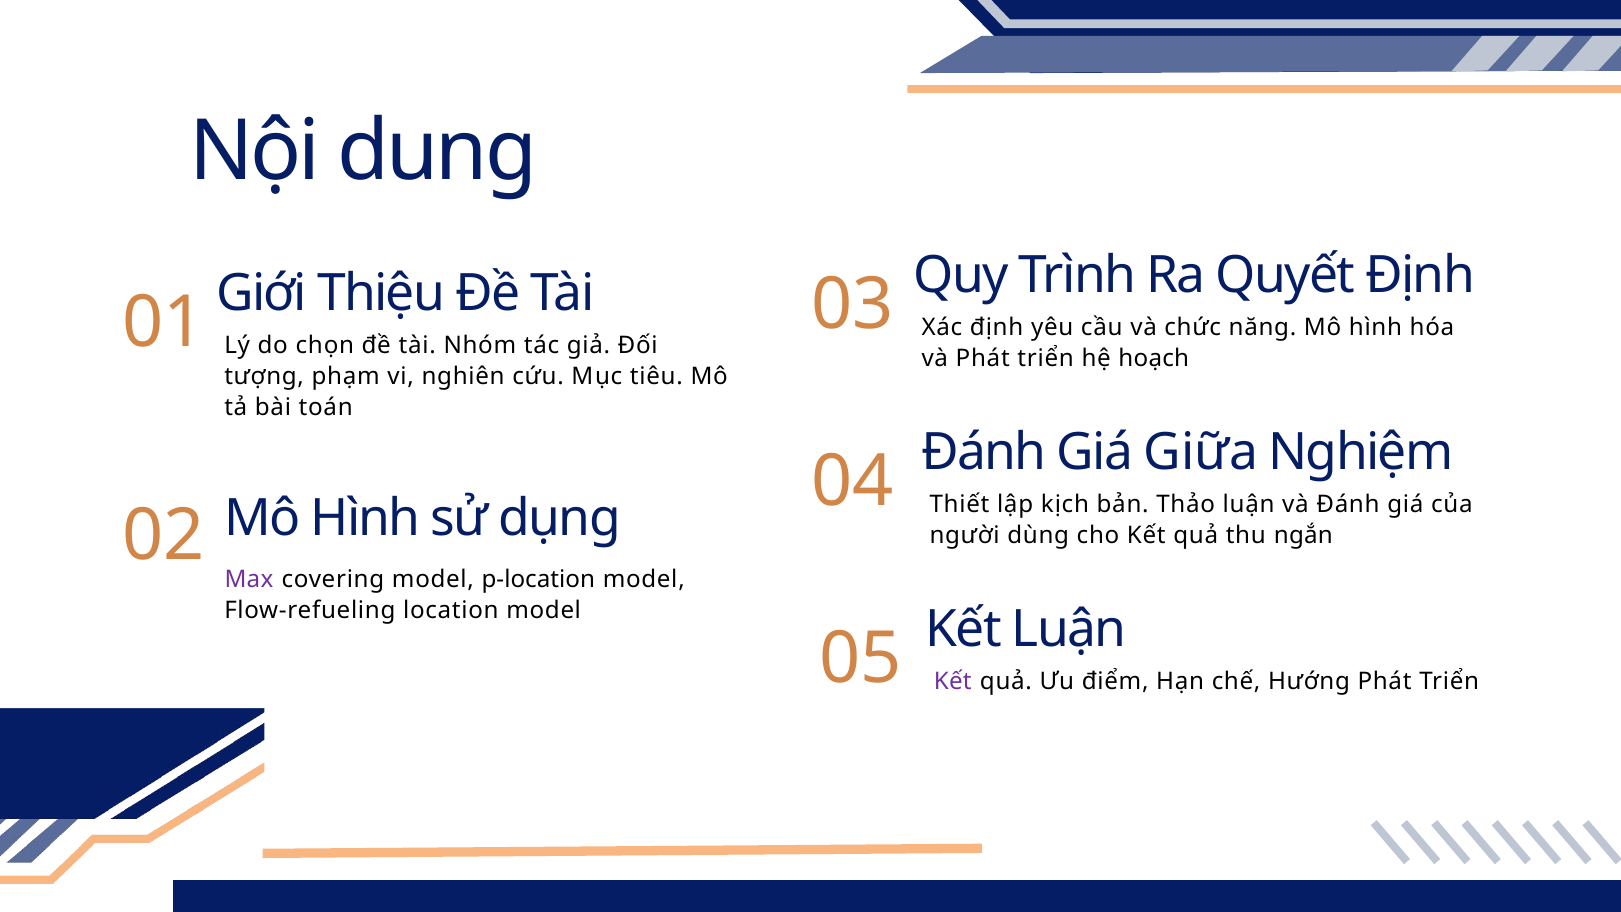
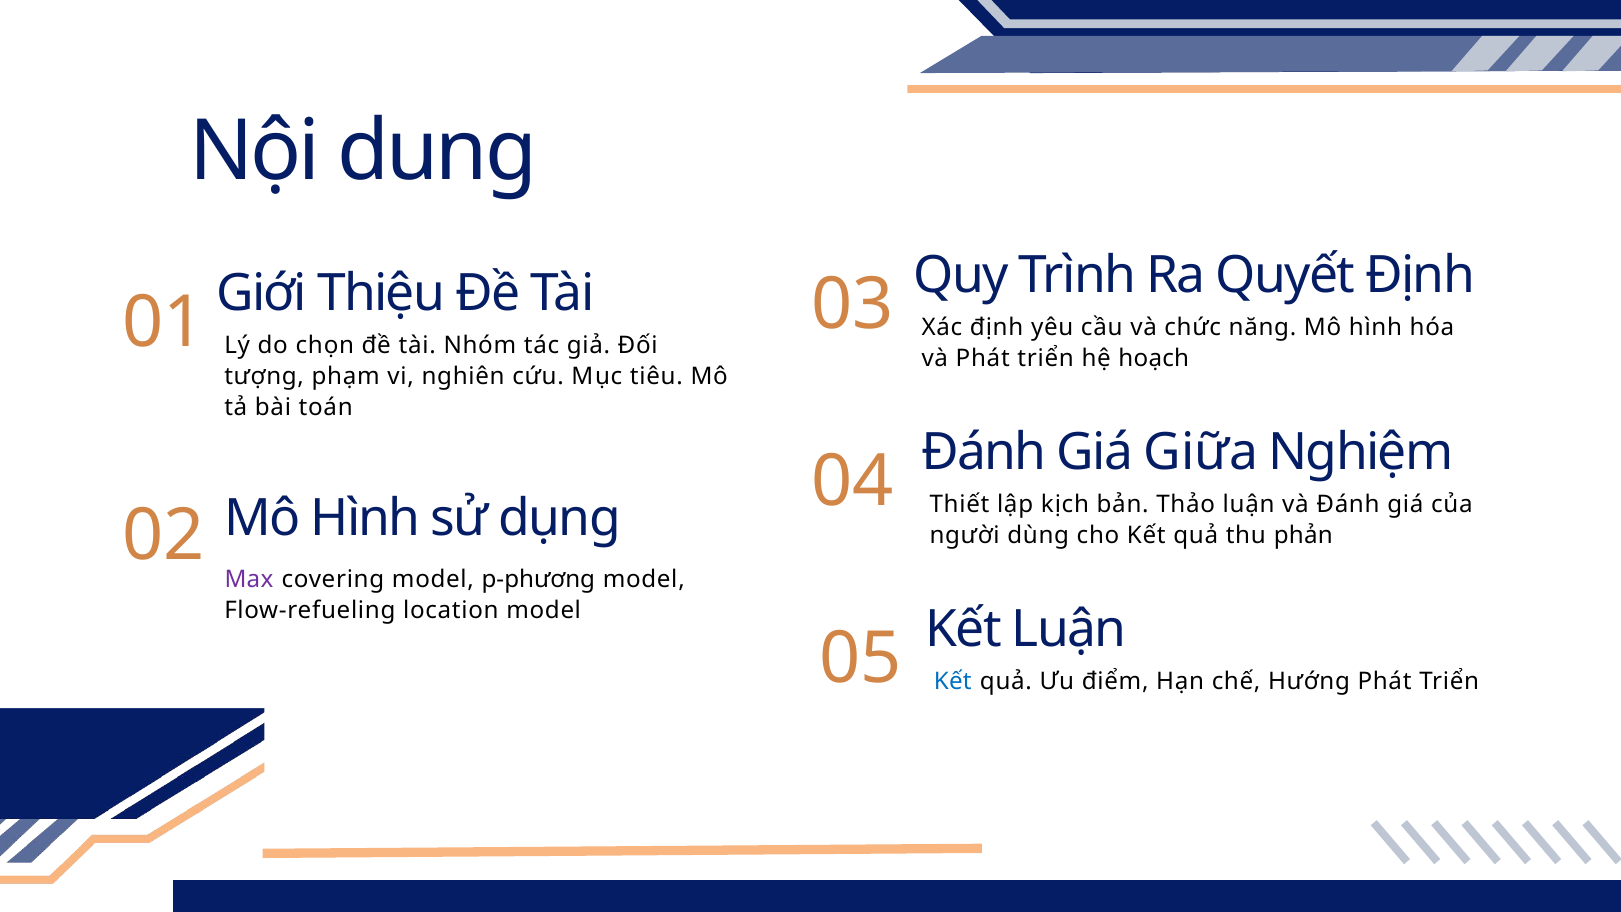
ngắn: ngắn -> phản (1303, 535)
p-location: p-location -> p-phương (538, 579)
Kết colour: purple -> blue (953, 681)
